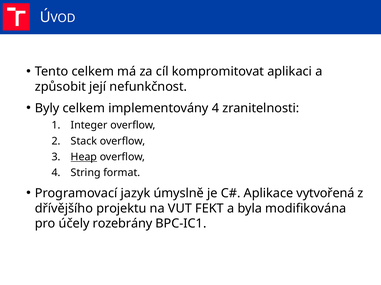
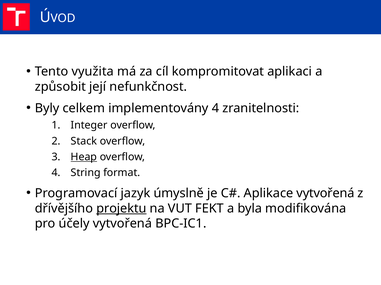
Tento celkem: celkem -> využita (93, 72)
projektu underline: none -> present (121, 209)
účely rozebrány: rozebrány -> vytvořená (122, 224)
